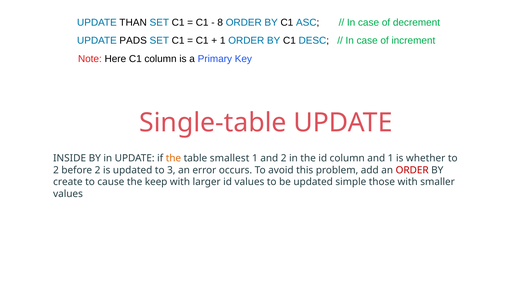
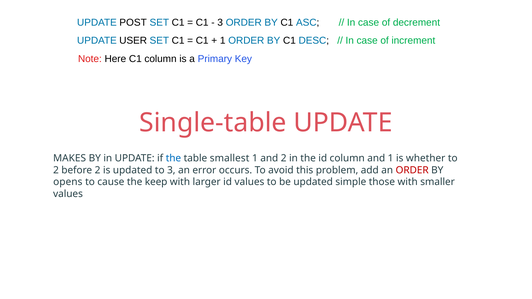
THAN: THAN -> POST (133, 23)
8: 8 -> 3 (220, 23)
PADS: PADS -> USER (133, 41)
INSIDE: INSIDE -> MAKES (70, 158)
the colour: orange -> blue (173, 158)
create: create -> opens (68, 182)
